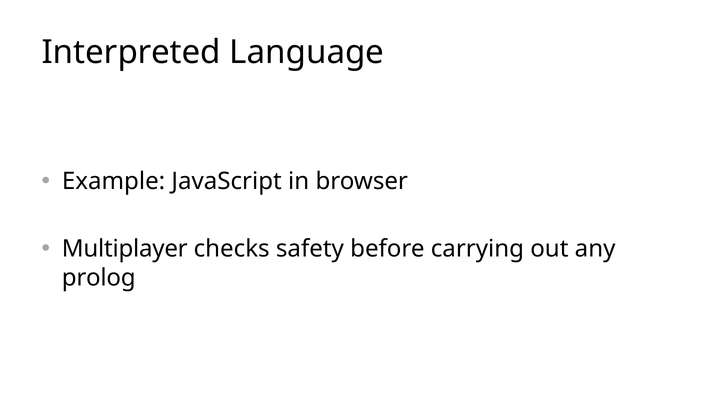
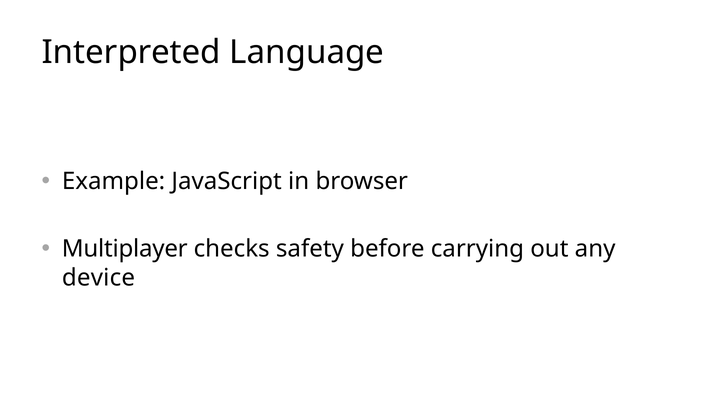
prolog: prolog -> device (98, 278)
